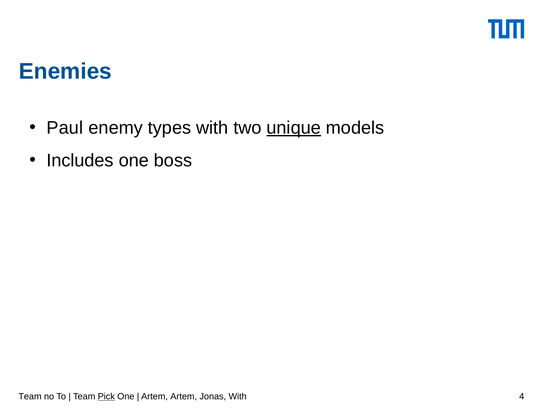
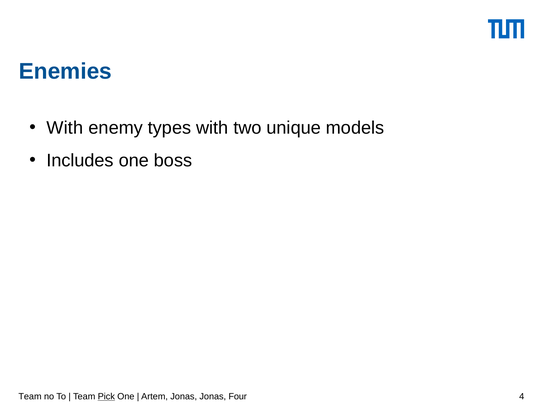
Paul: Paul -> With (65, 128)
unique underline: present -> none (294, 128)
Artem Artem: Artem -> Jonas (184, 396)
Jonas With: With -> Four (238, 396)
